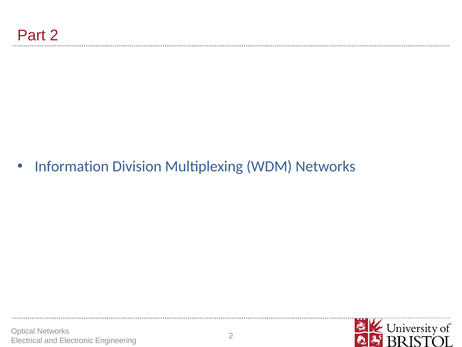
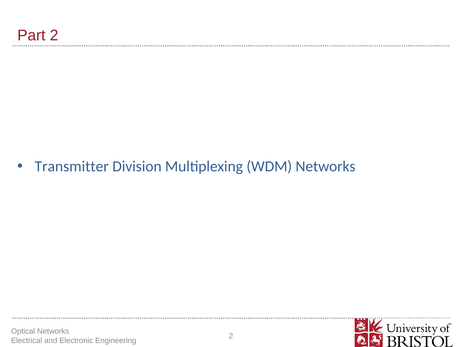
Information: Information -> Transmitter (72, 166)
